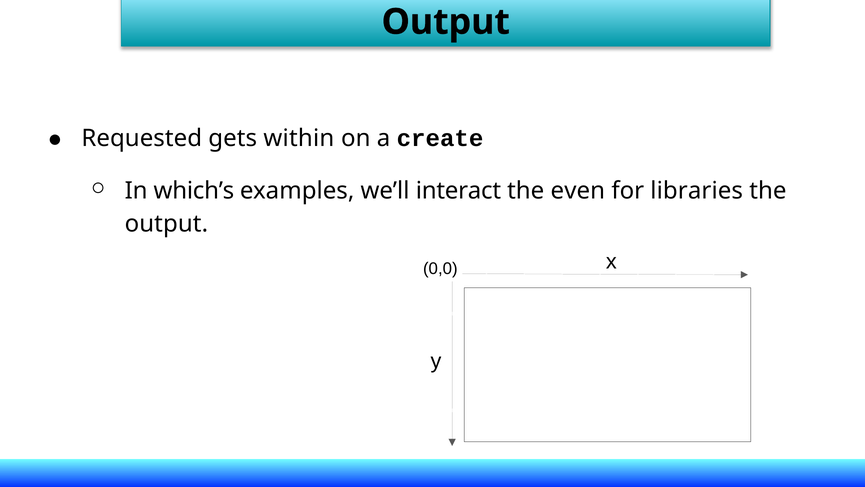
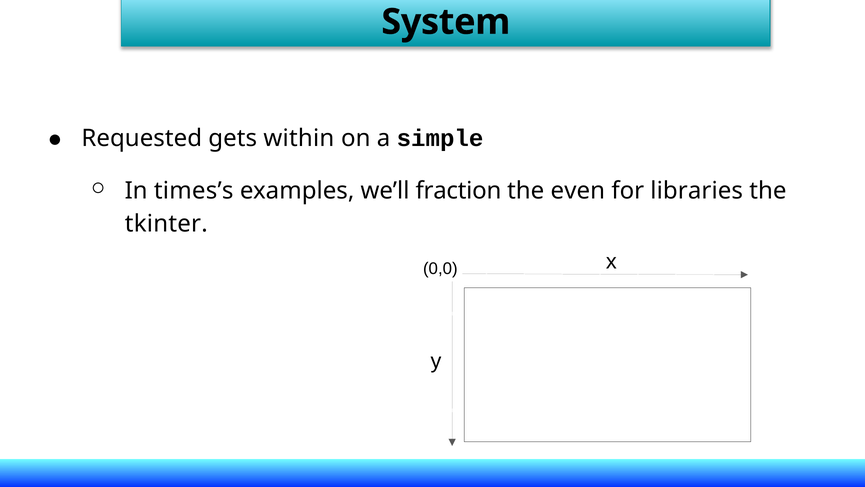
Output: Output -> System (446, 22)
create: create -> simple (440, 138)
which’s: which’s -> times’s (194, 190)
interact: interact -> fraction (458, 190)
output: output -> tkinter (166, 224)
